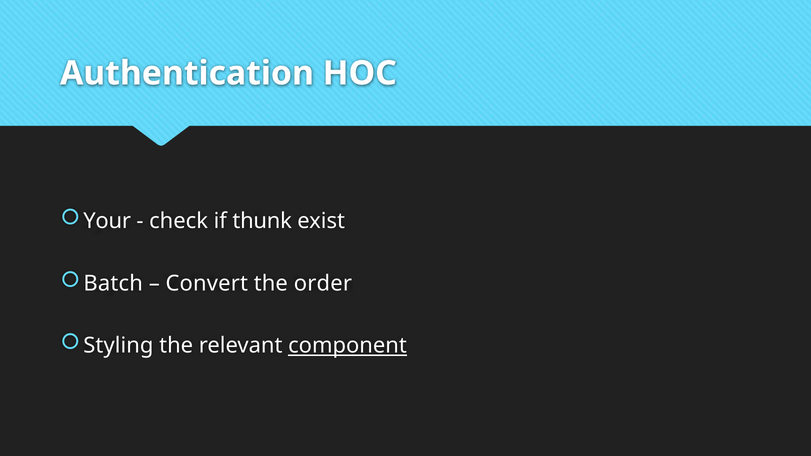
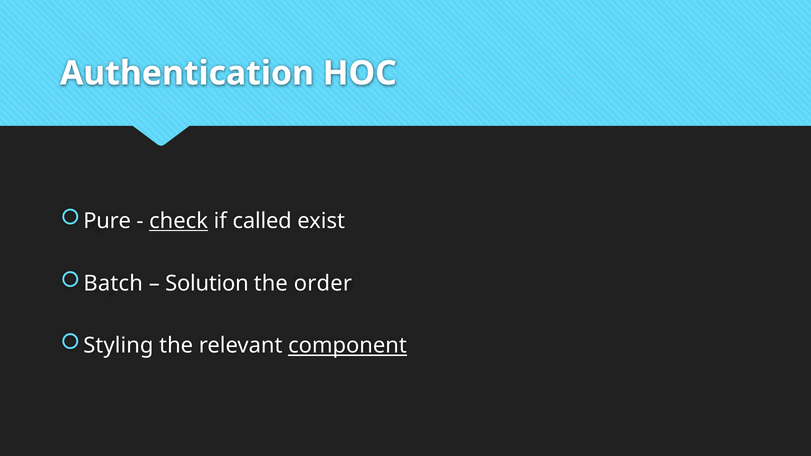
Your: Your -> Pure (107, 221)
check underline: none -> present (179, 221)
thunk: thunk -> called (262, 221)
Convert: Convert -> Solution (207, 284)
